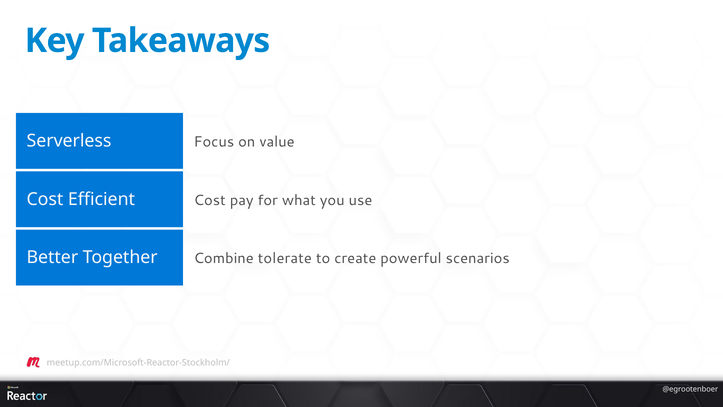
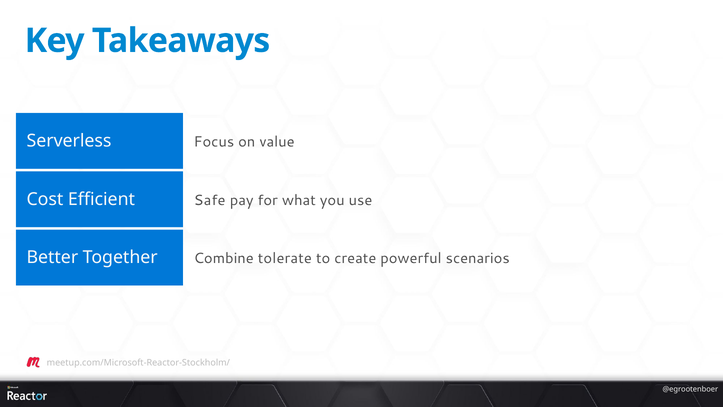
Cost: Cost -> Safe (210, 200)
